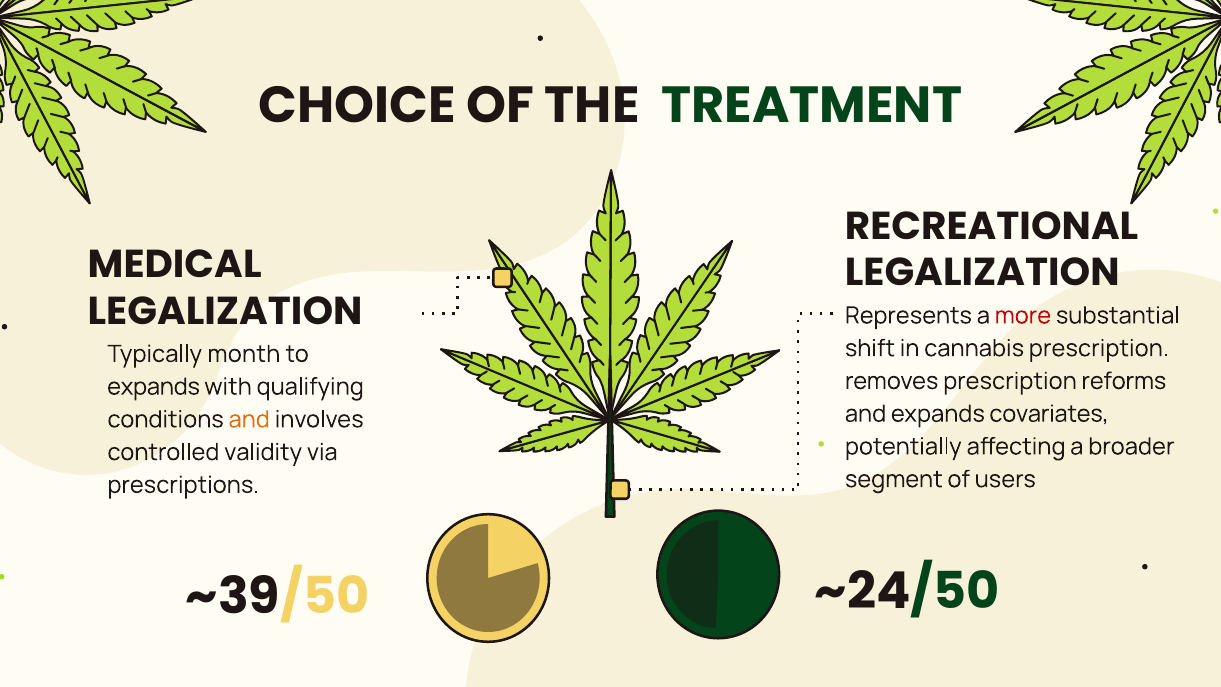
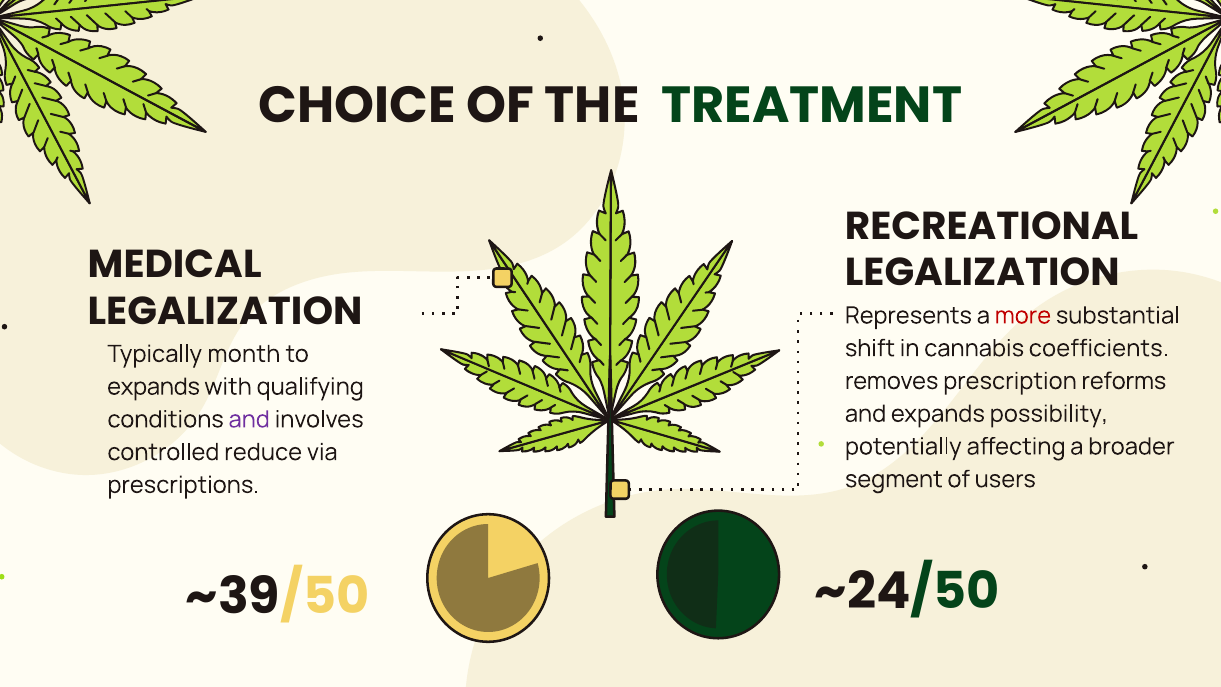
cannabis prescription: prescription -> coefficients (1099, 348)
covariates: covariates -> possibility (1049, 414)
and colour: orange -> purple (249, 419)
validity: validity -> reduce (263, 452)
